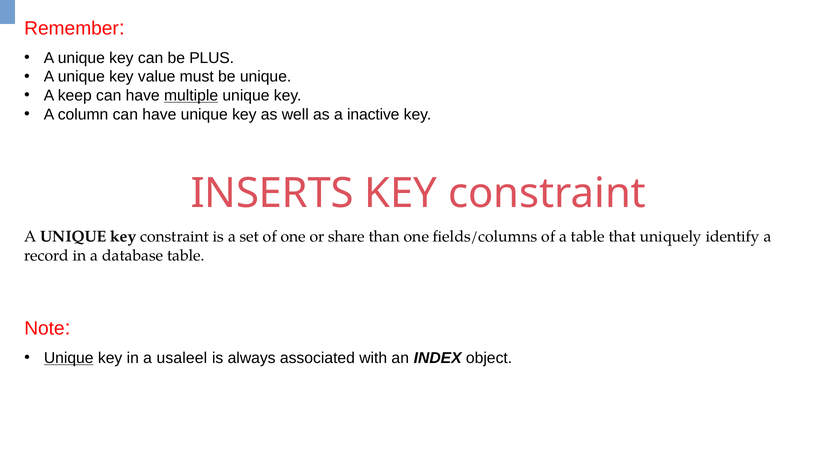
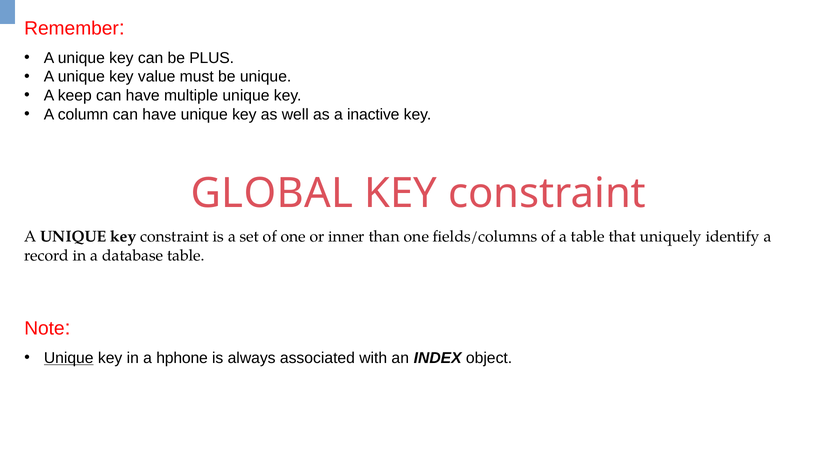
multiple underline: present -> none (191, 95)
INSERTS: INSERTS -> GLOBAL (272, 193)
share: share -> inner (347, 237)
usaleel: usaleel -> hphone (182, 358)
